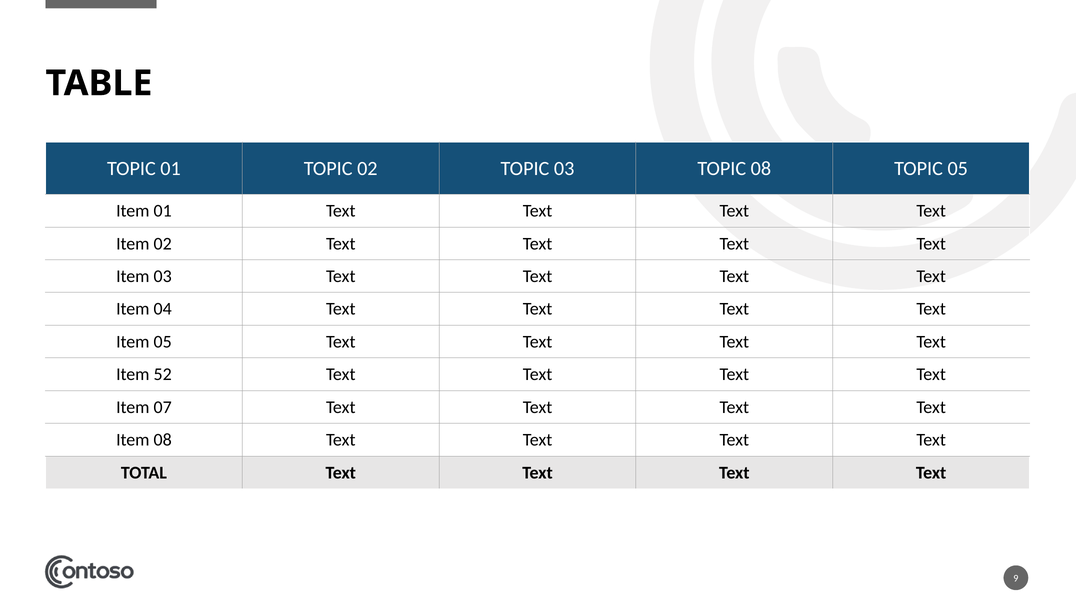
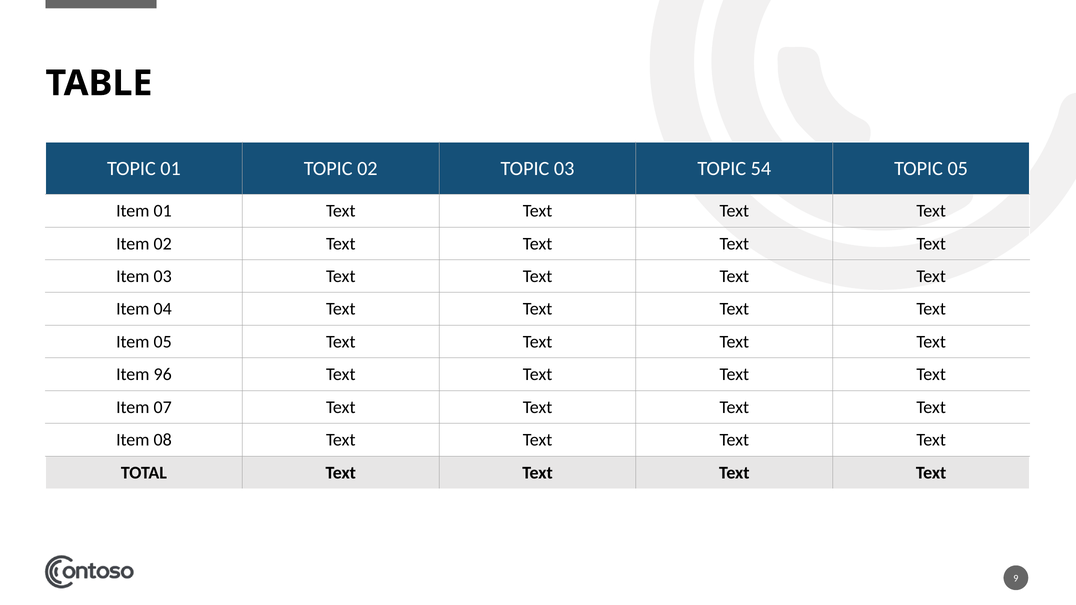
TOPIC 08: 08 -> 54 (761, 169)
52: 52 -> 96 (163, 375)
